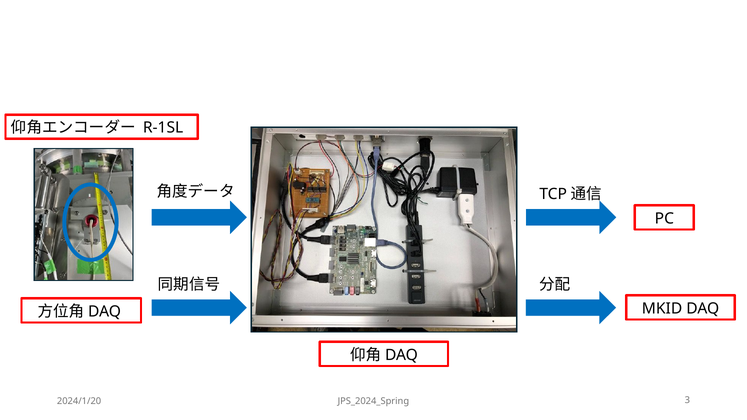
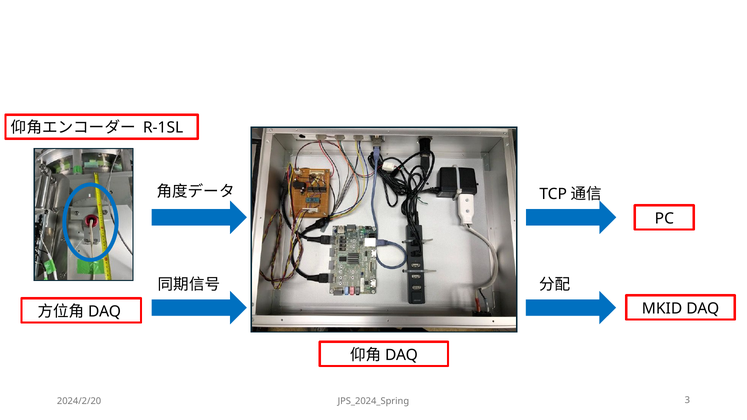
2024/1/20: 2024/1/20 -> 2024/2/20 (79, 401)
